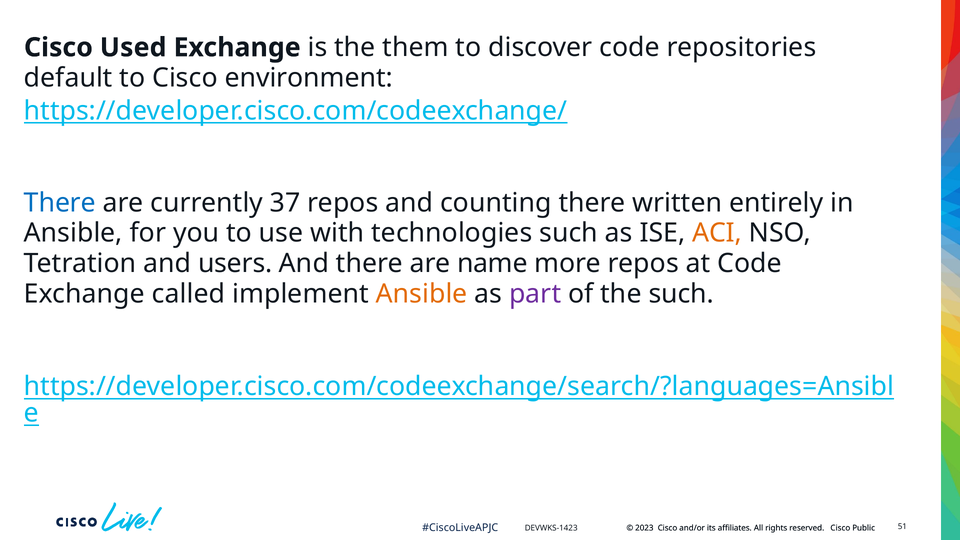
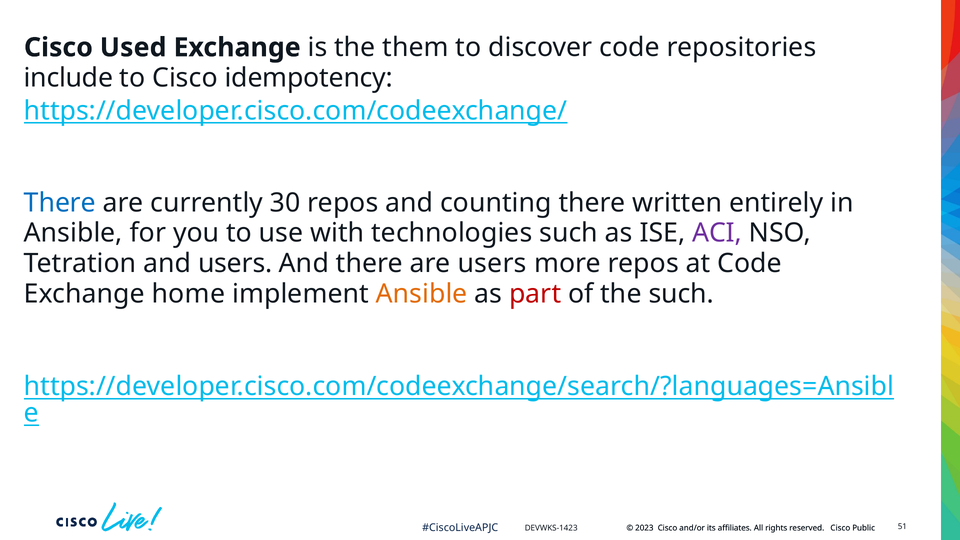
default: default -> include (68, 78)
environment: environment -> idempotency (309, 78)
37: 37 -> 30 (285, 203)
ACI colour: orange -> purple (717, 233)
are name: name -> users (492, 264)
called: called -> home (188, 294)
part colour: purple -> red (535, 294)
